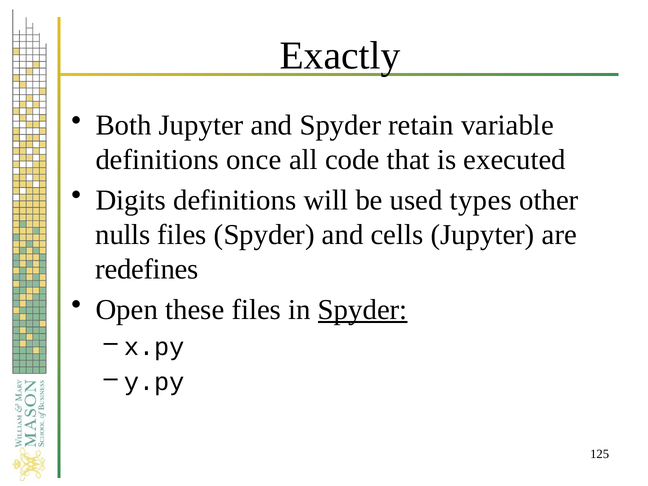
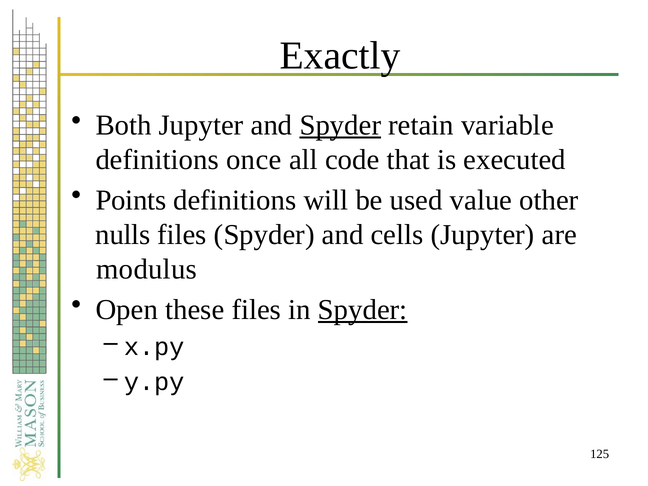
Spyder underline: none -> present (340, 125)
Digits: Digits -> Points (131, 200)
types: types -> value (481, 200)
redefines: redefines -> modulus (147, 269)
